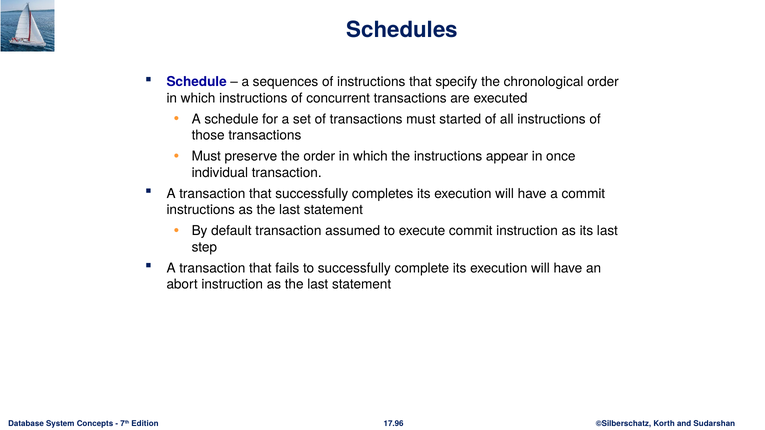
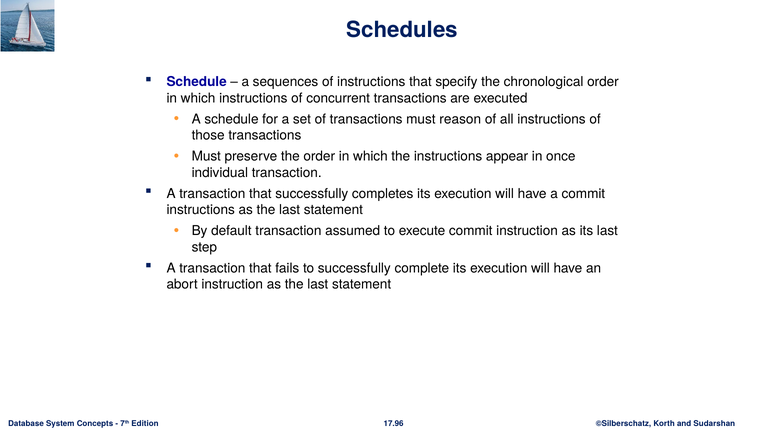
started: started -> reason (460, 119)
